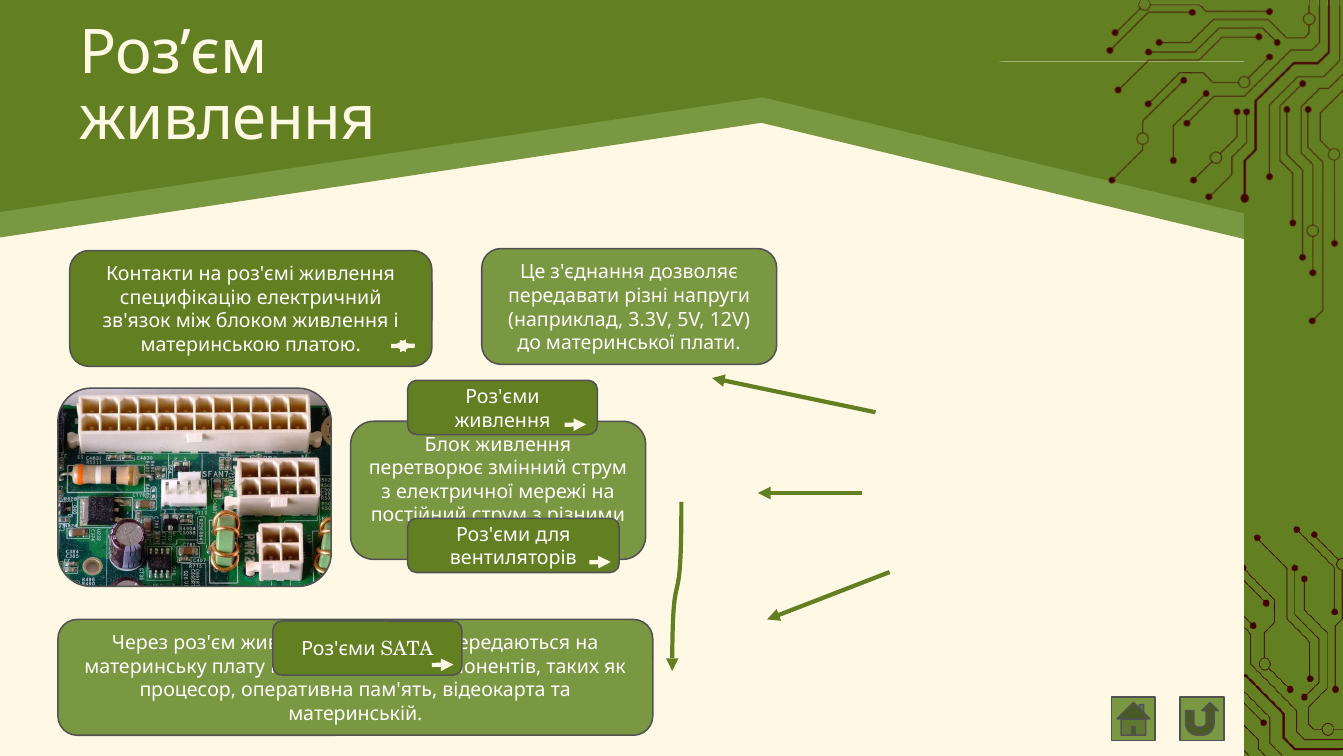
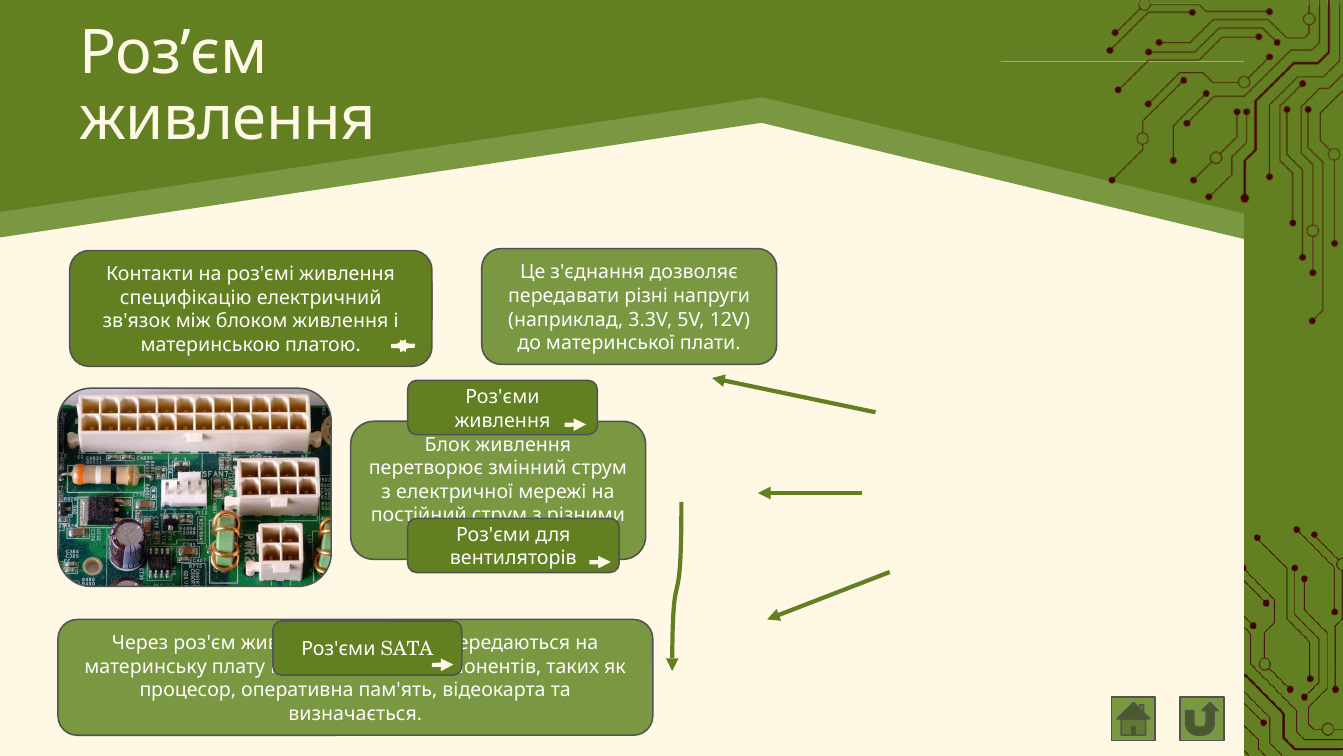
материнській: материнській -> визначається (355, 713)
